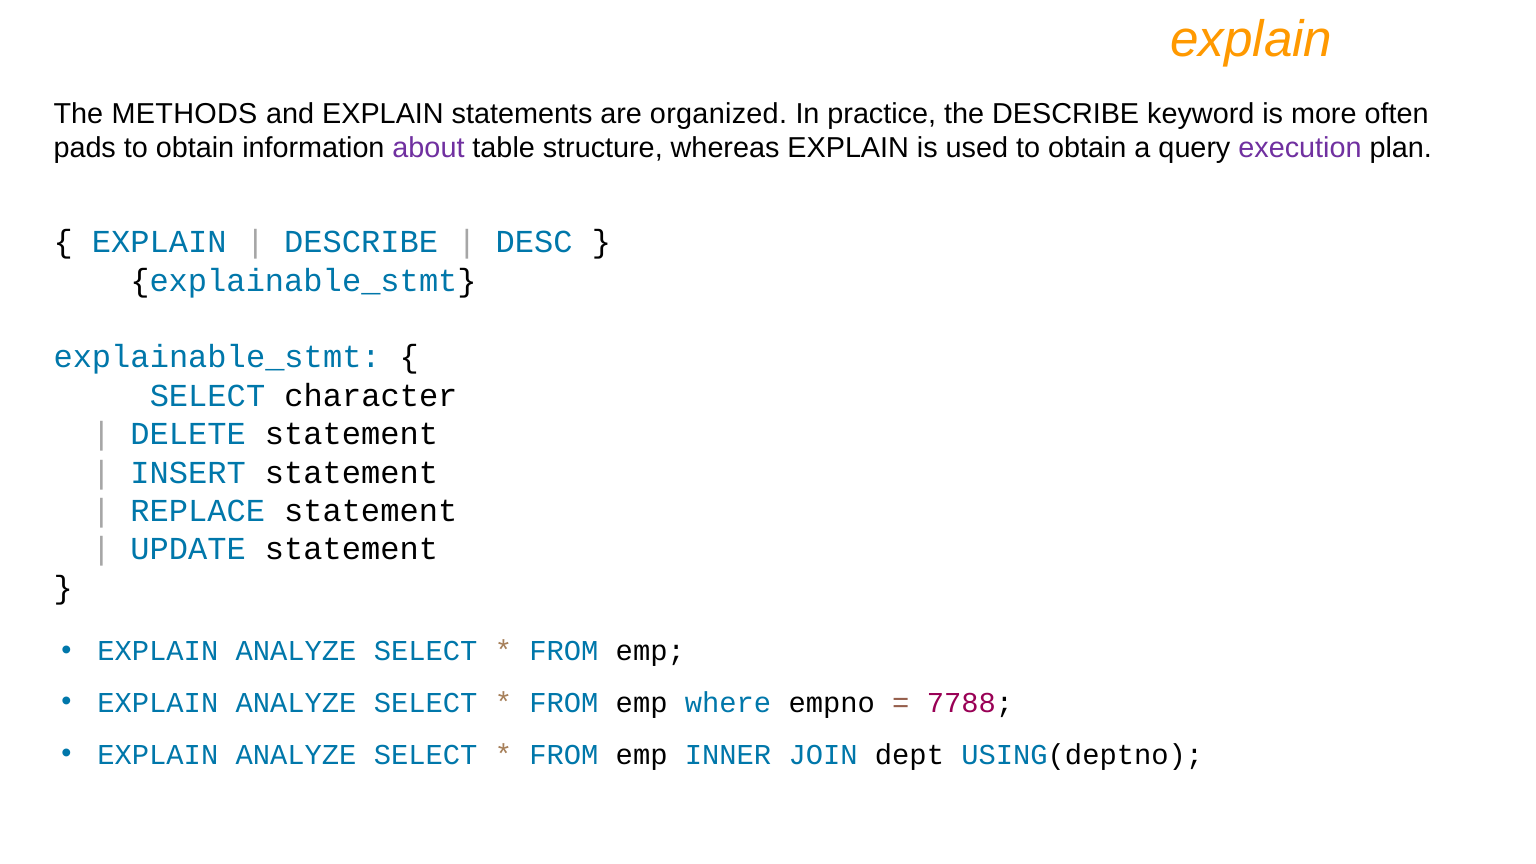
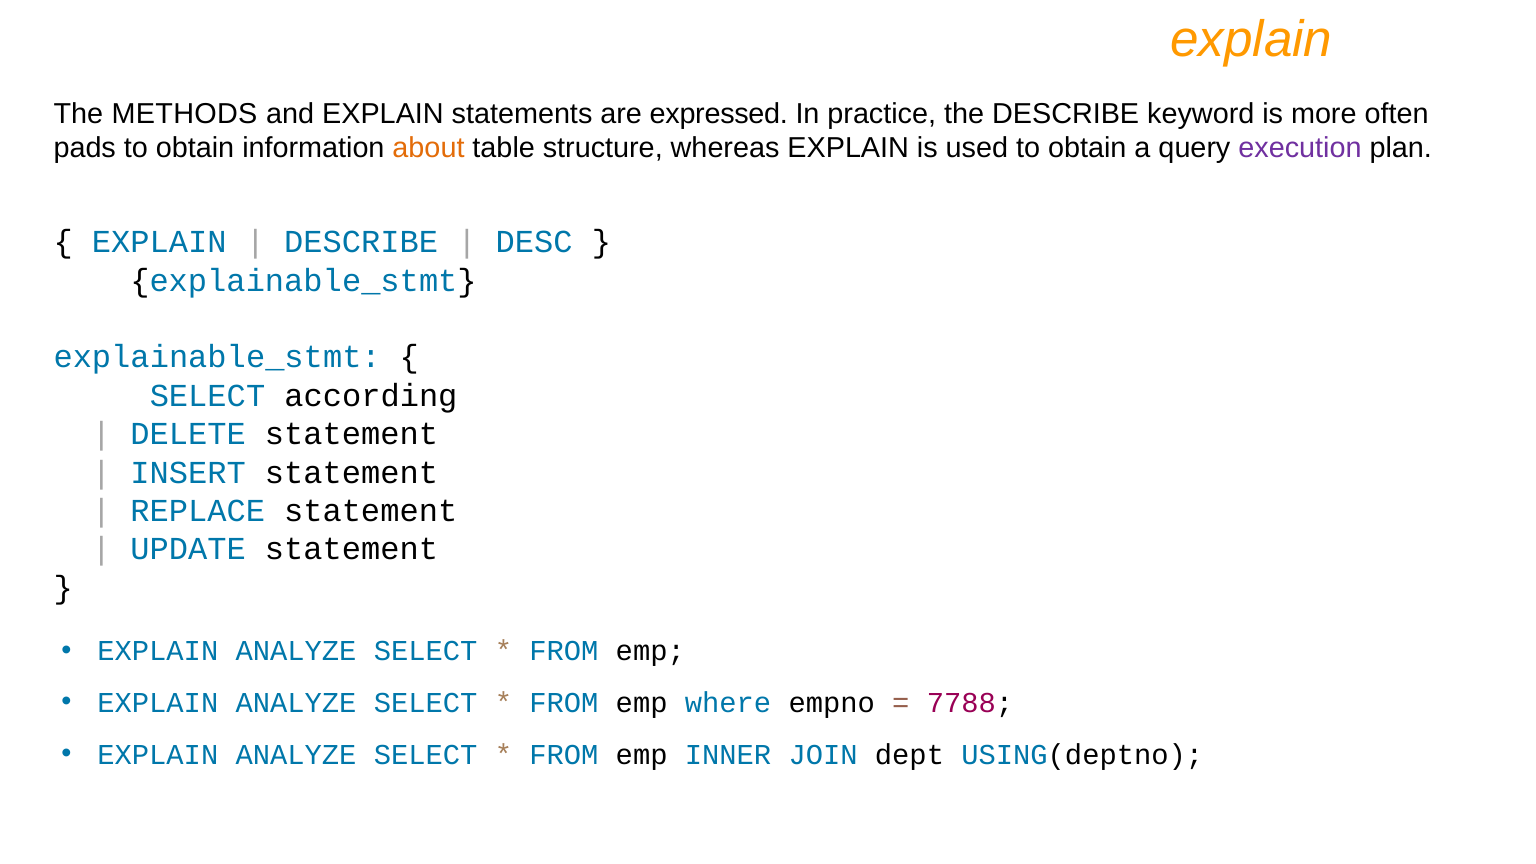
organized: organized -> expressed (719, 113)
about colour: purple -> orange (428, 148)
character: character -> according (371, 396)
